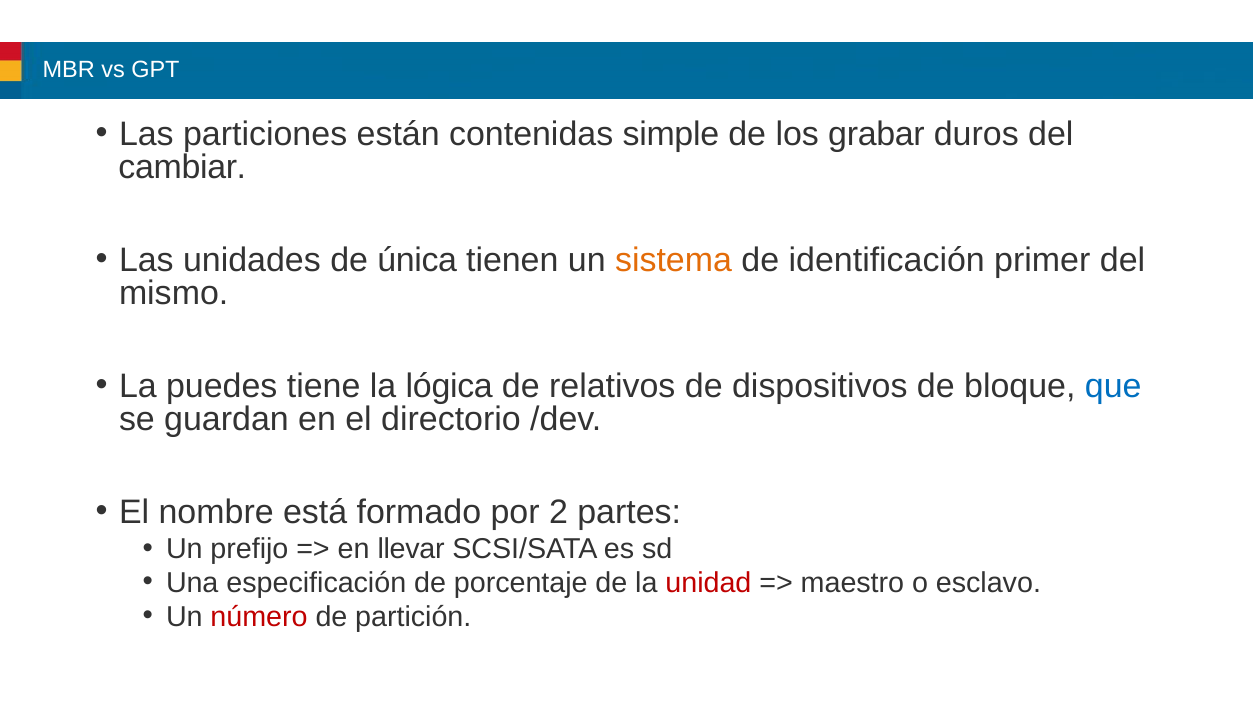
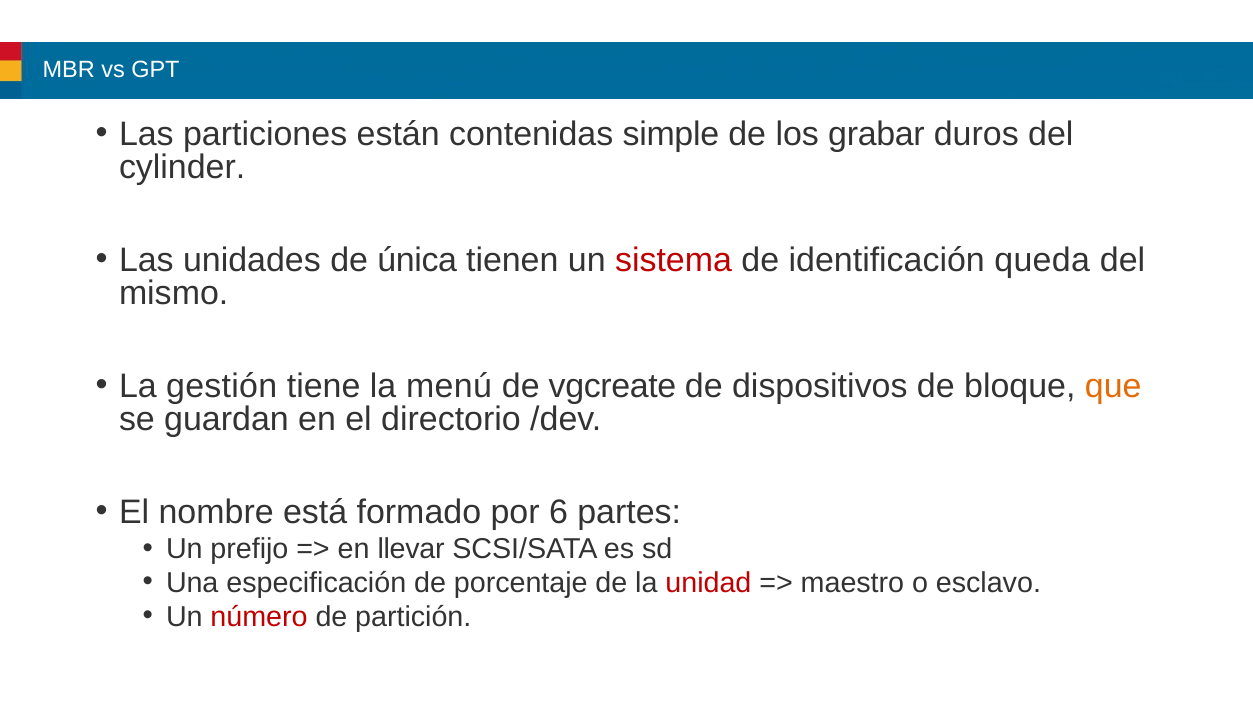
cambiar: cambiar -> cylinder (182, 167)
sistema colour: orange -> red (674, 260)
primer: primer -> queda (1042, 260)
puedes: puedes -> gestión (222, 386)
lógica: lógica -> menú (449, 386)
relativos: relativos -> vgcreate (612, 386)
que colour: blue -> orange (1113, 386)
2: 2 -> 6 (559, 512)
